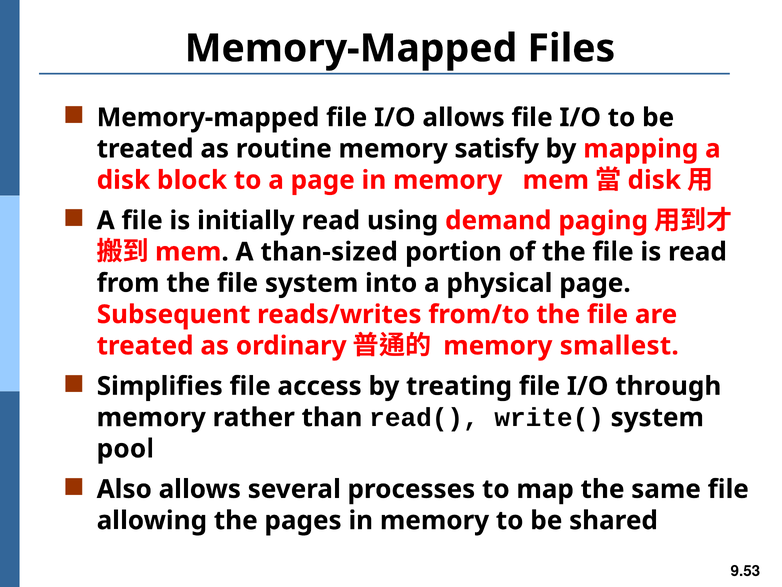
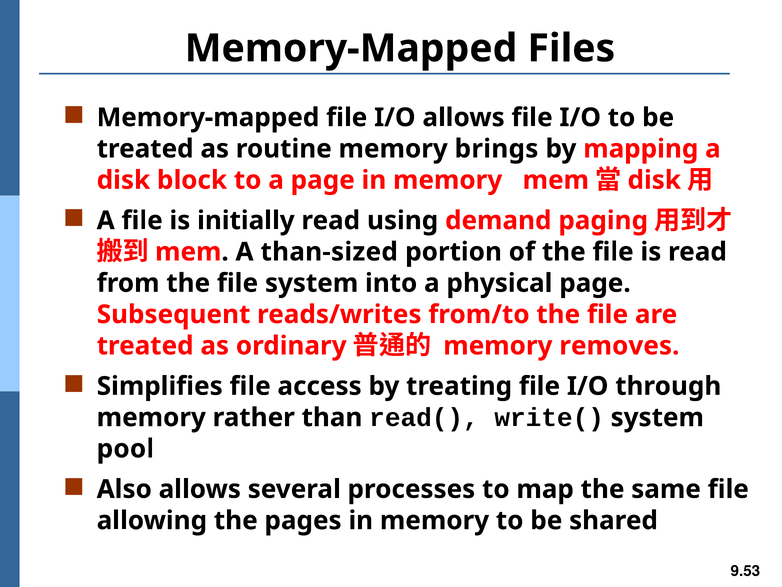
satisfy: satisfy -> brings (496, 149)
smallest: smallest -> removes (619, 346)
